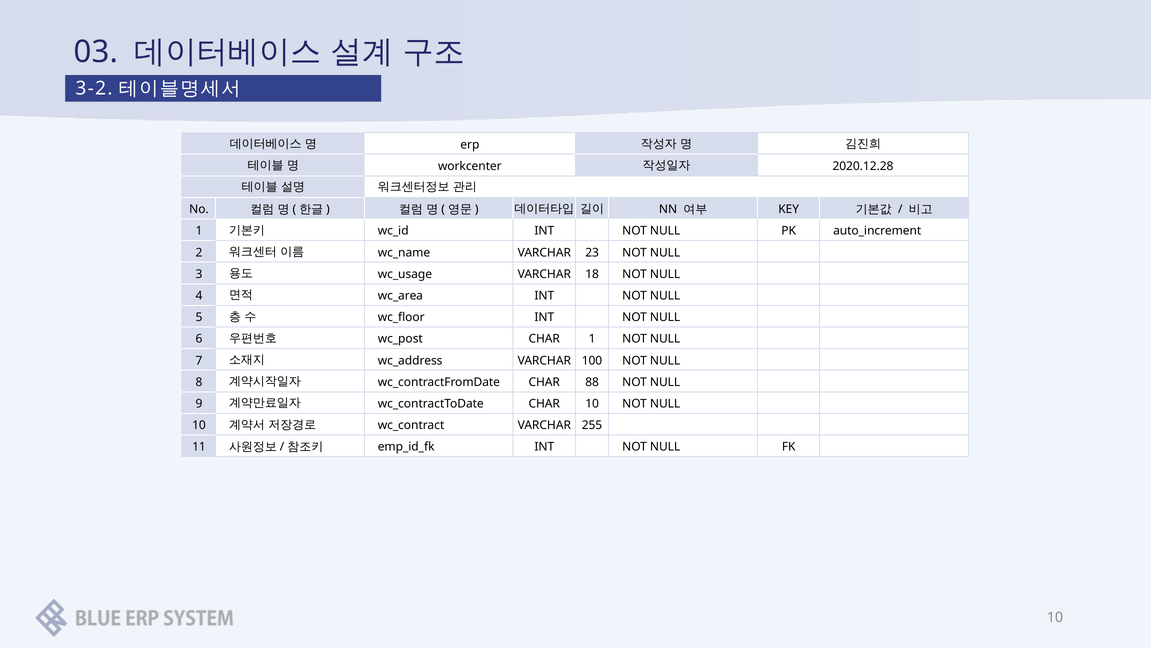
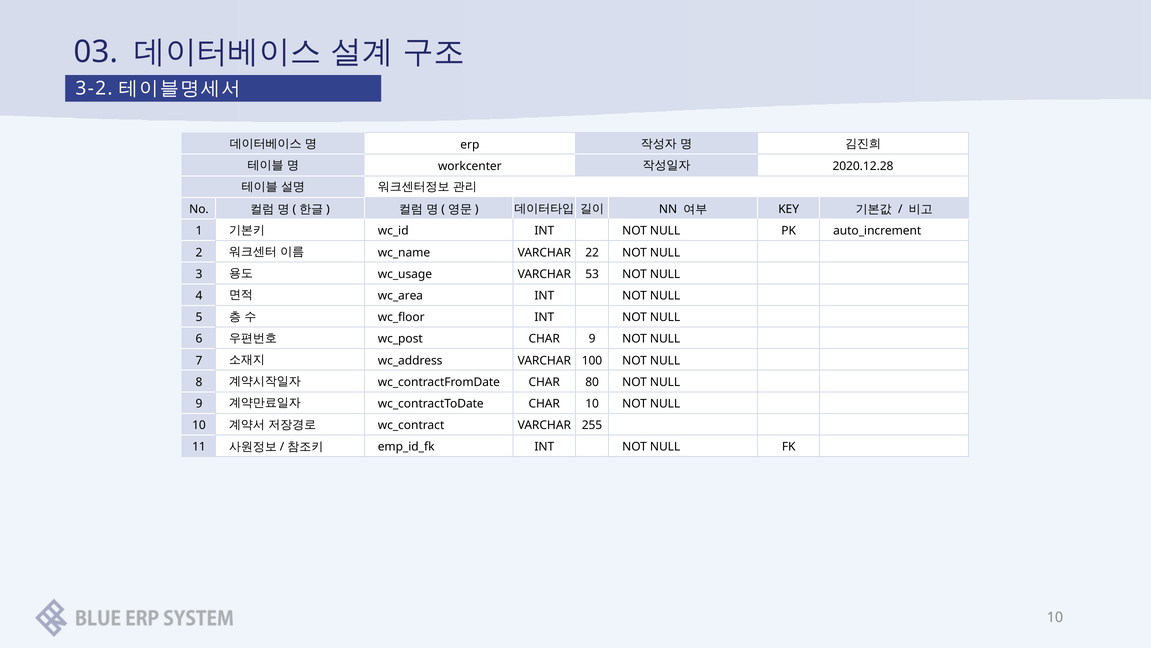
23: 23 -> 22 (592, 252)
18: 18 -> 53 (592, 274)
CHAR 1: 1 -> 9 (592, 339)
88: 88 -> 80 (592, 382)
